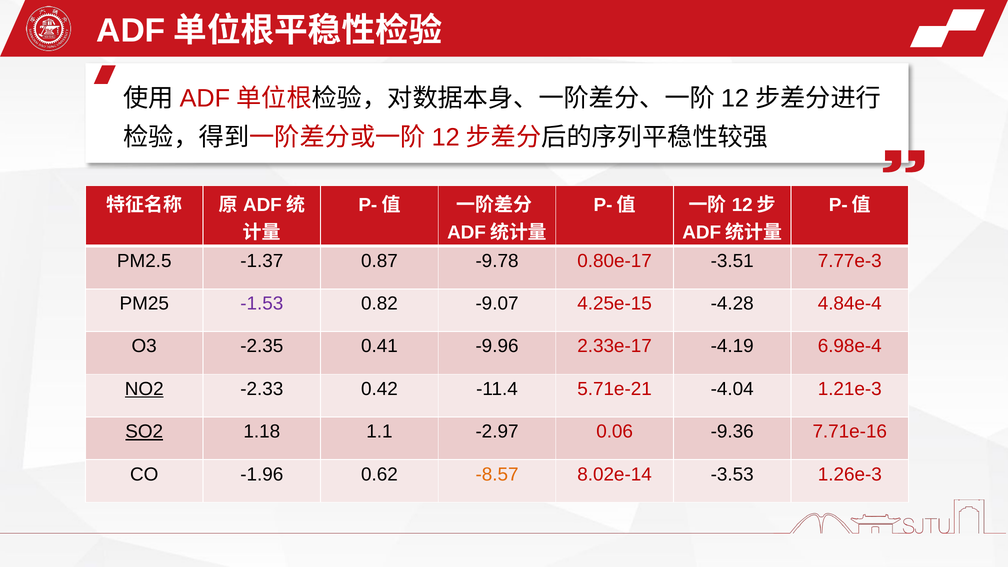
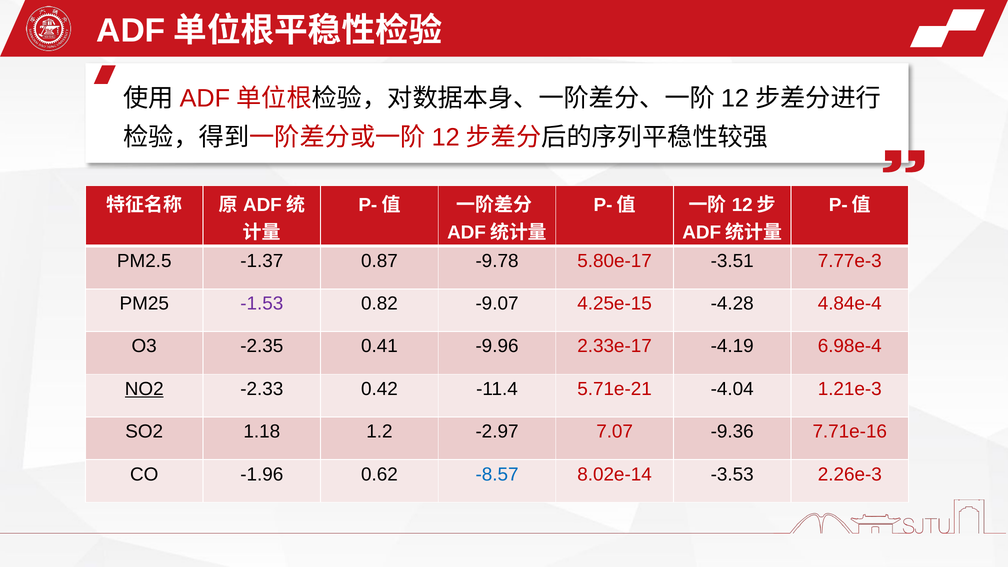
0.80e-17: 0.80e-17 -> 5.80e-17 (615, 261)
SO2 underline: present -> none (144, 432)
1.1: 1.1 -> 1.2 (379, 432)
0.06: 0.06 -> 7.07 (615, 432)
-8.57 colour: orange -> blue (497, 474)
1.26e-3: 1.26e-3 -> 2.26e-3 (850, 474)
